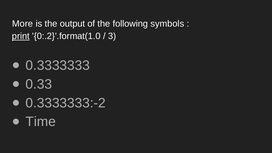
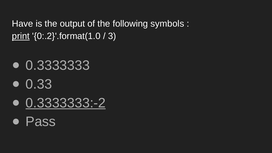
More: More -> Have (23, 24)
0.3333333:-2 underline: none -> present (66, 103)
Time: Time -> Pass (41, 122)
